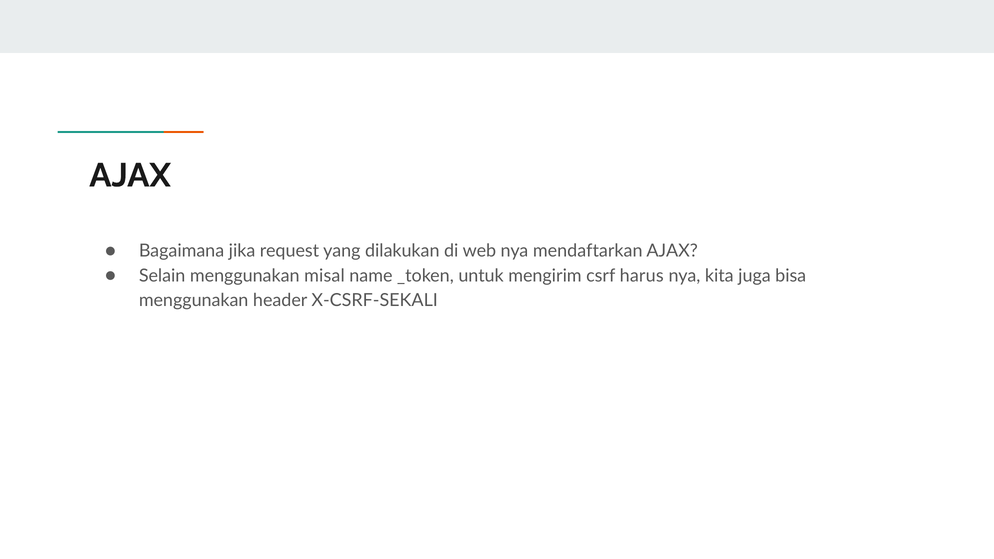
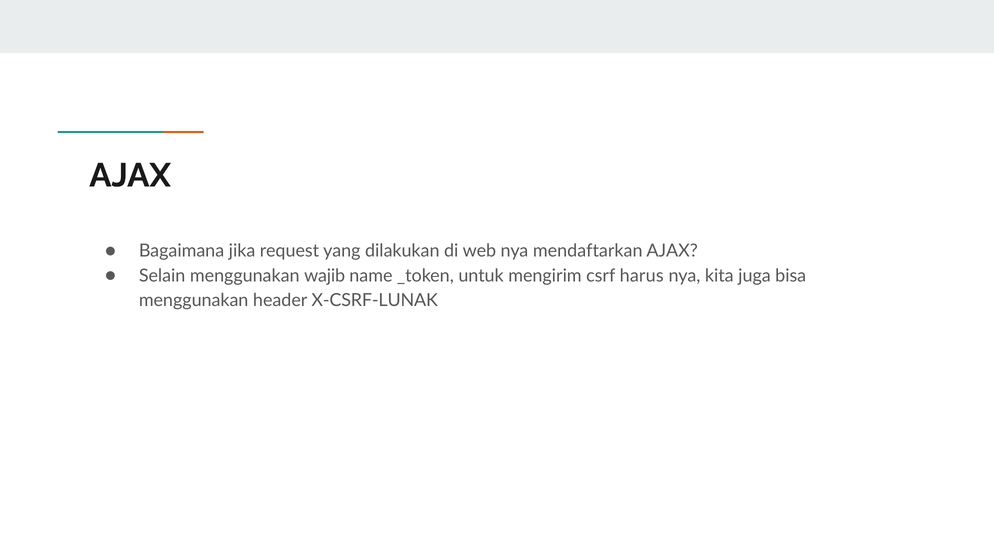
misal: misal -> wajib (325, 276)
X-CSRF-SEKALI: X-CSRF-SEKALI -> X-CSRF-LUNAK (375, 300)
